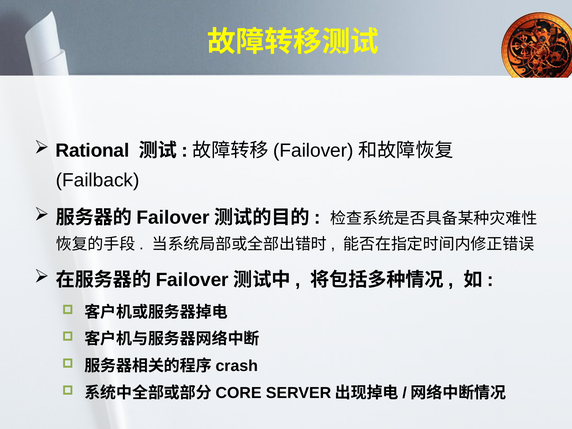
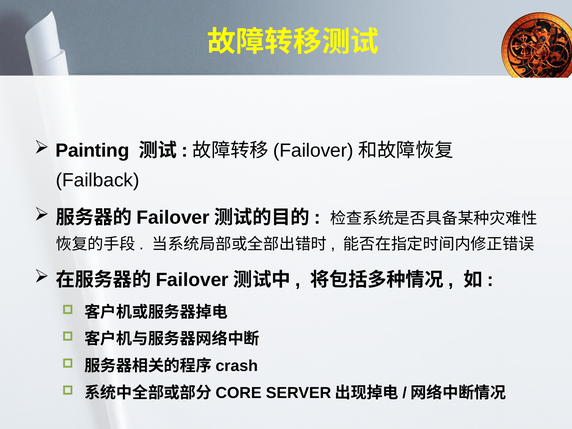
Rational: Rational -> Painting (92, 151)
